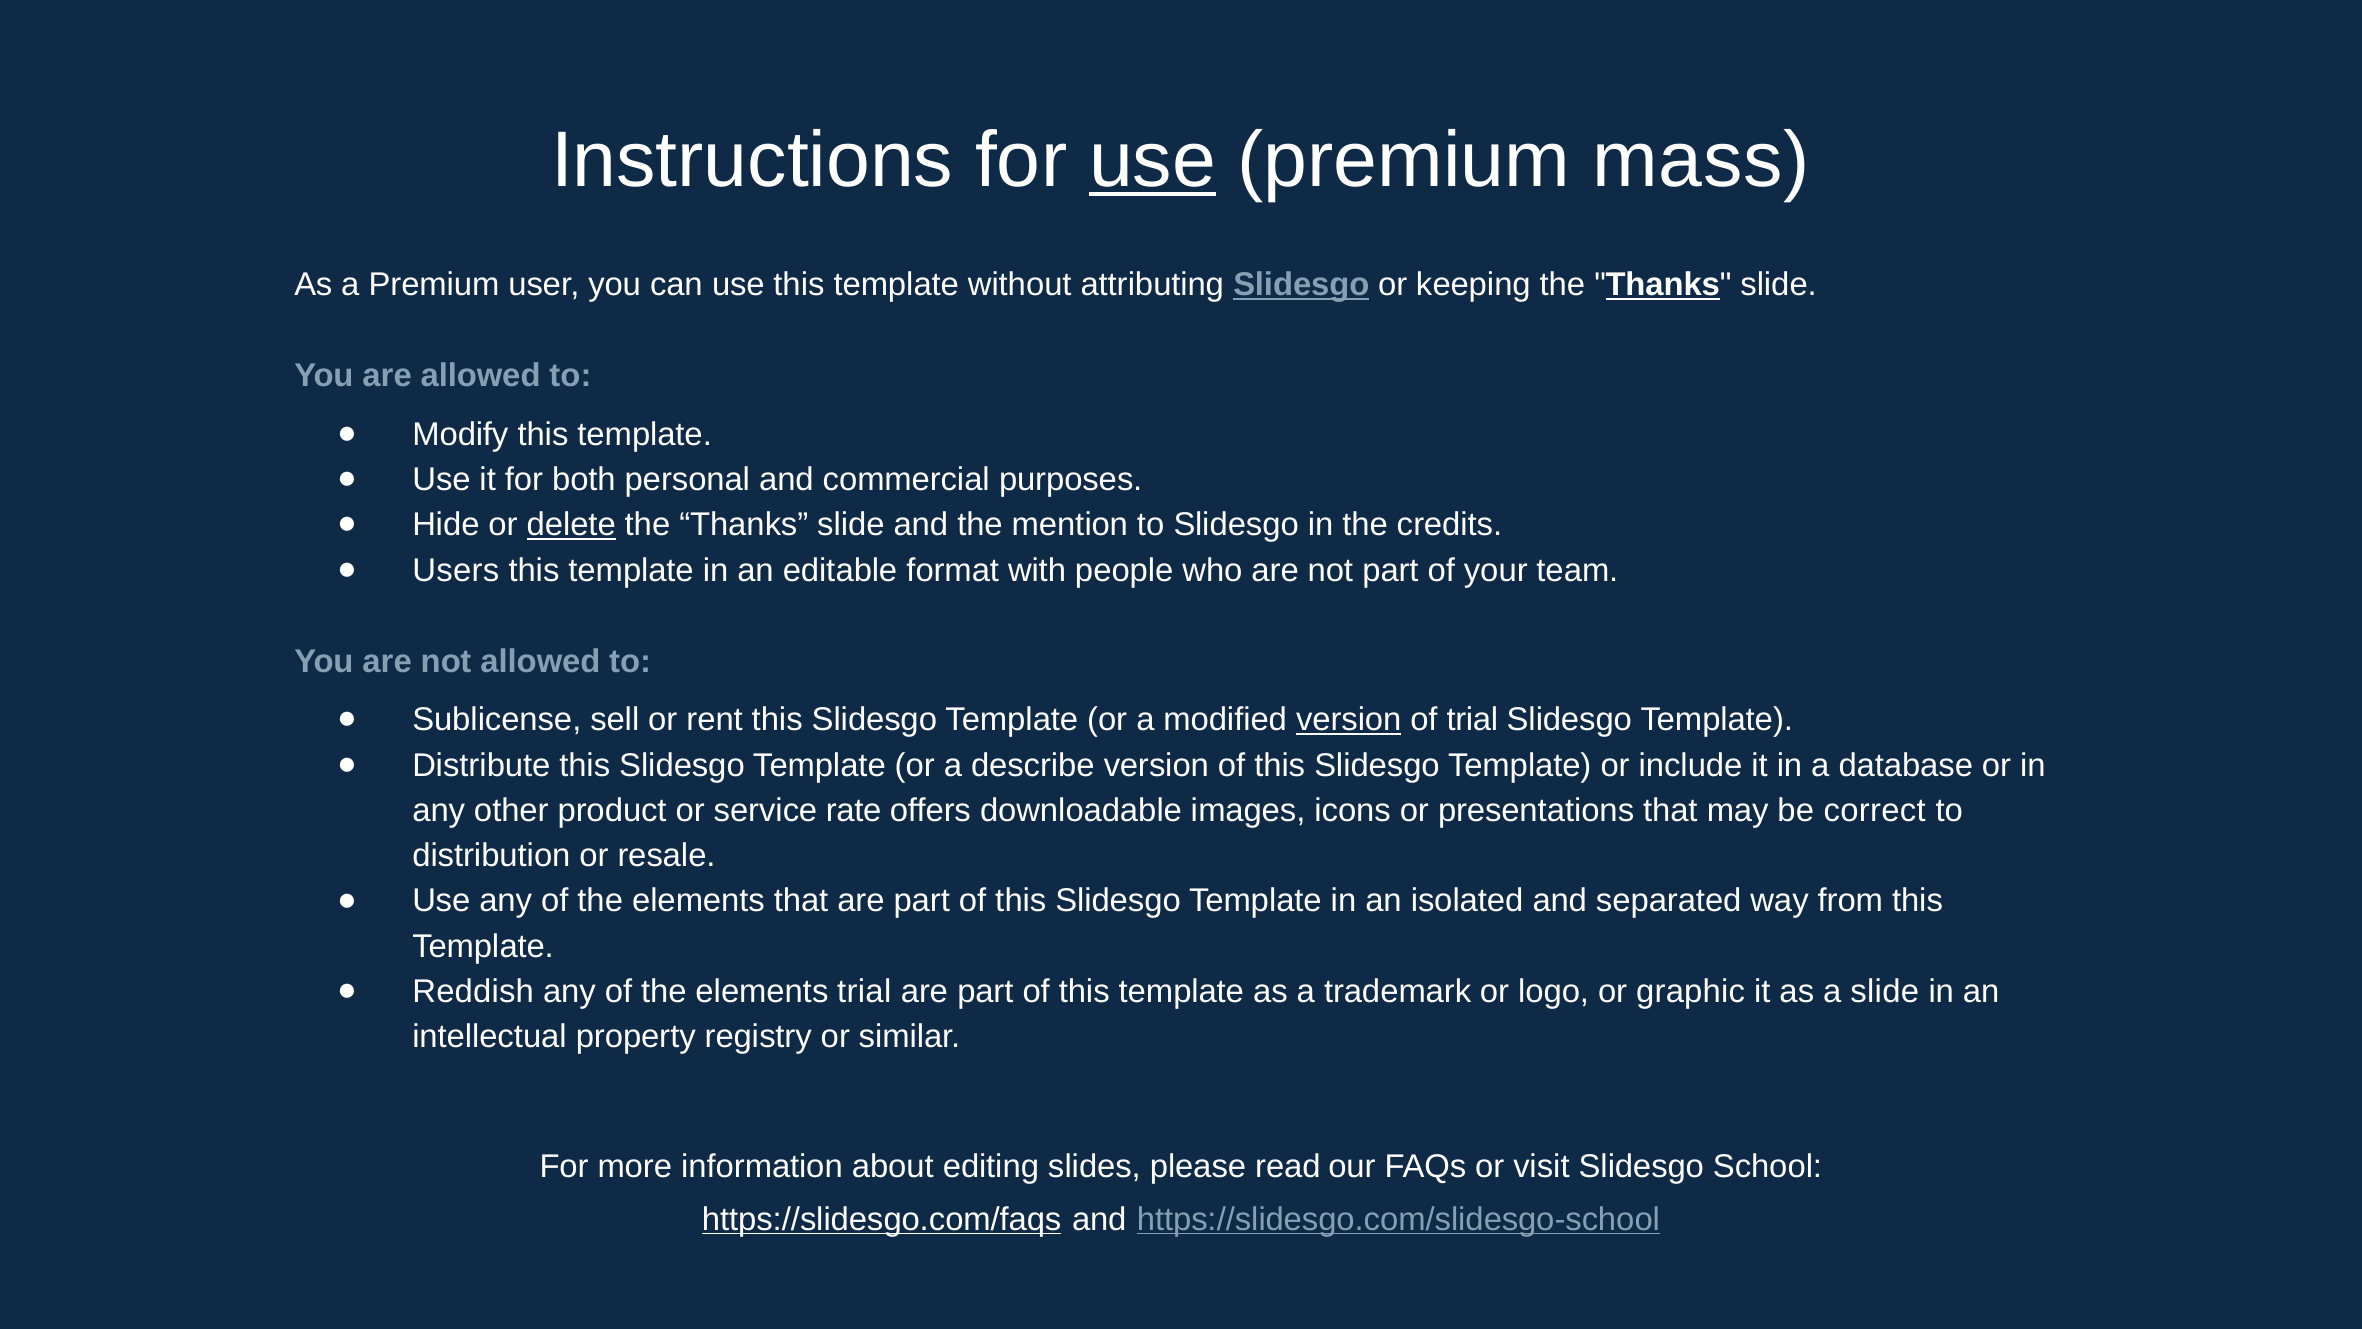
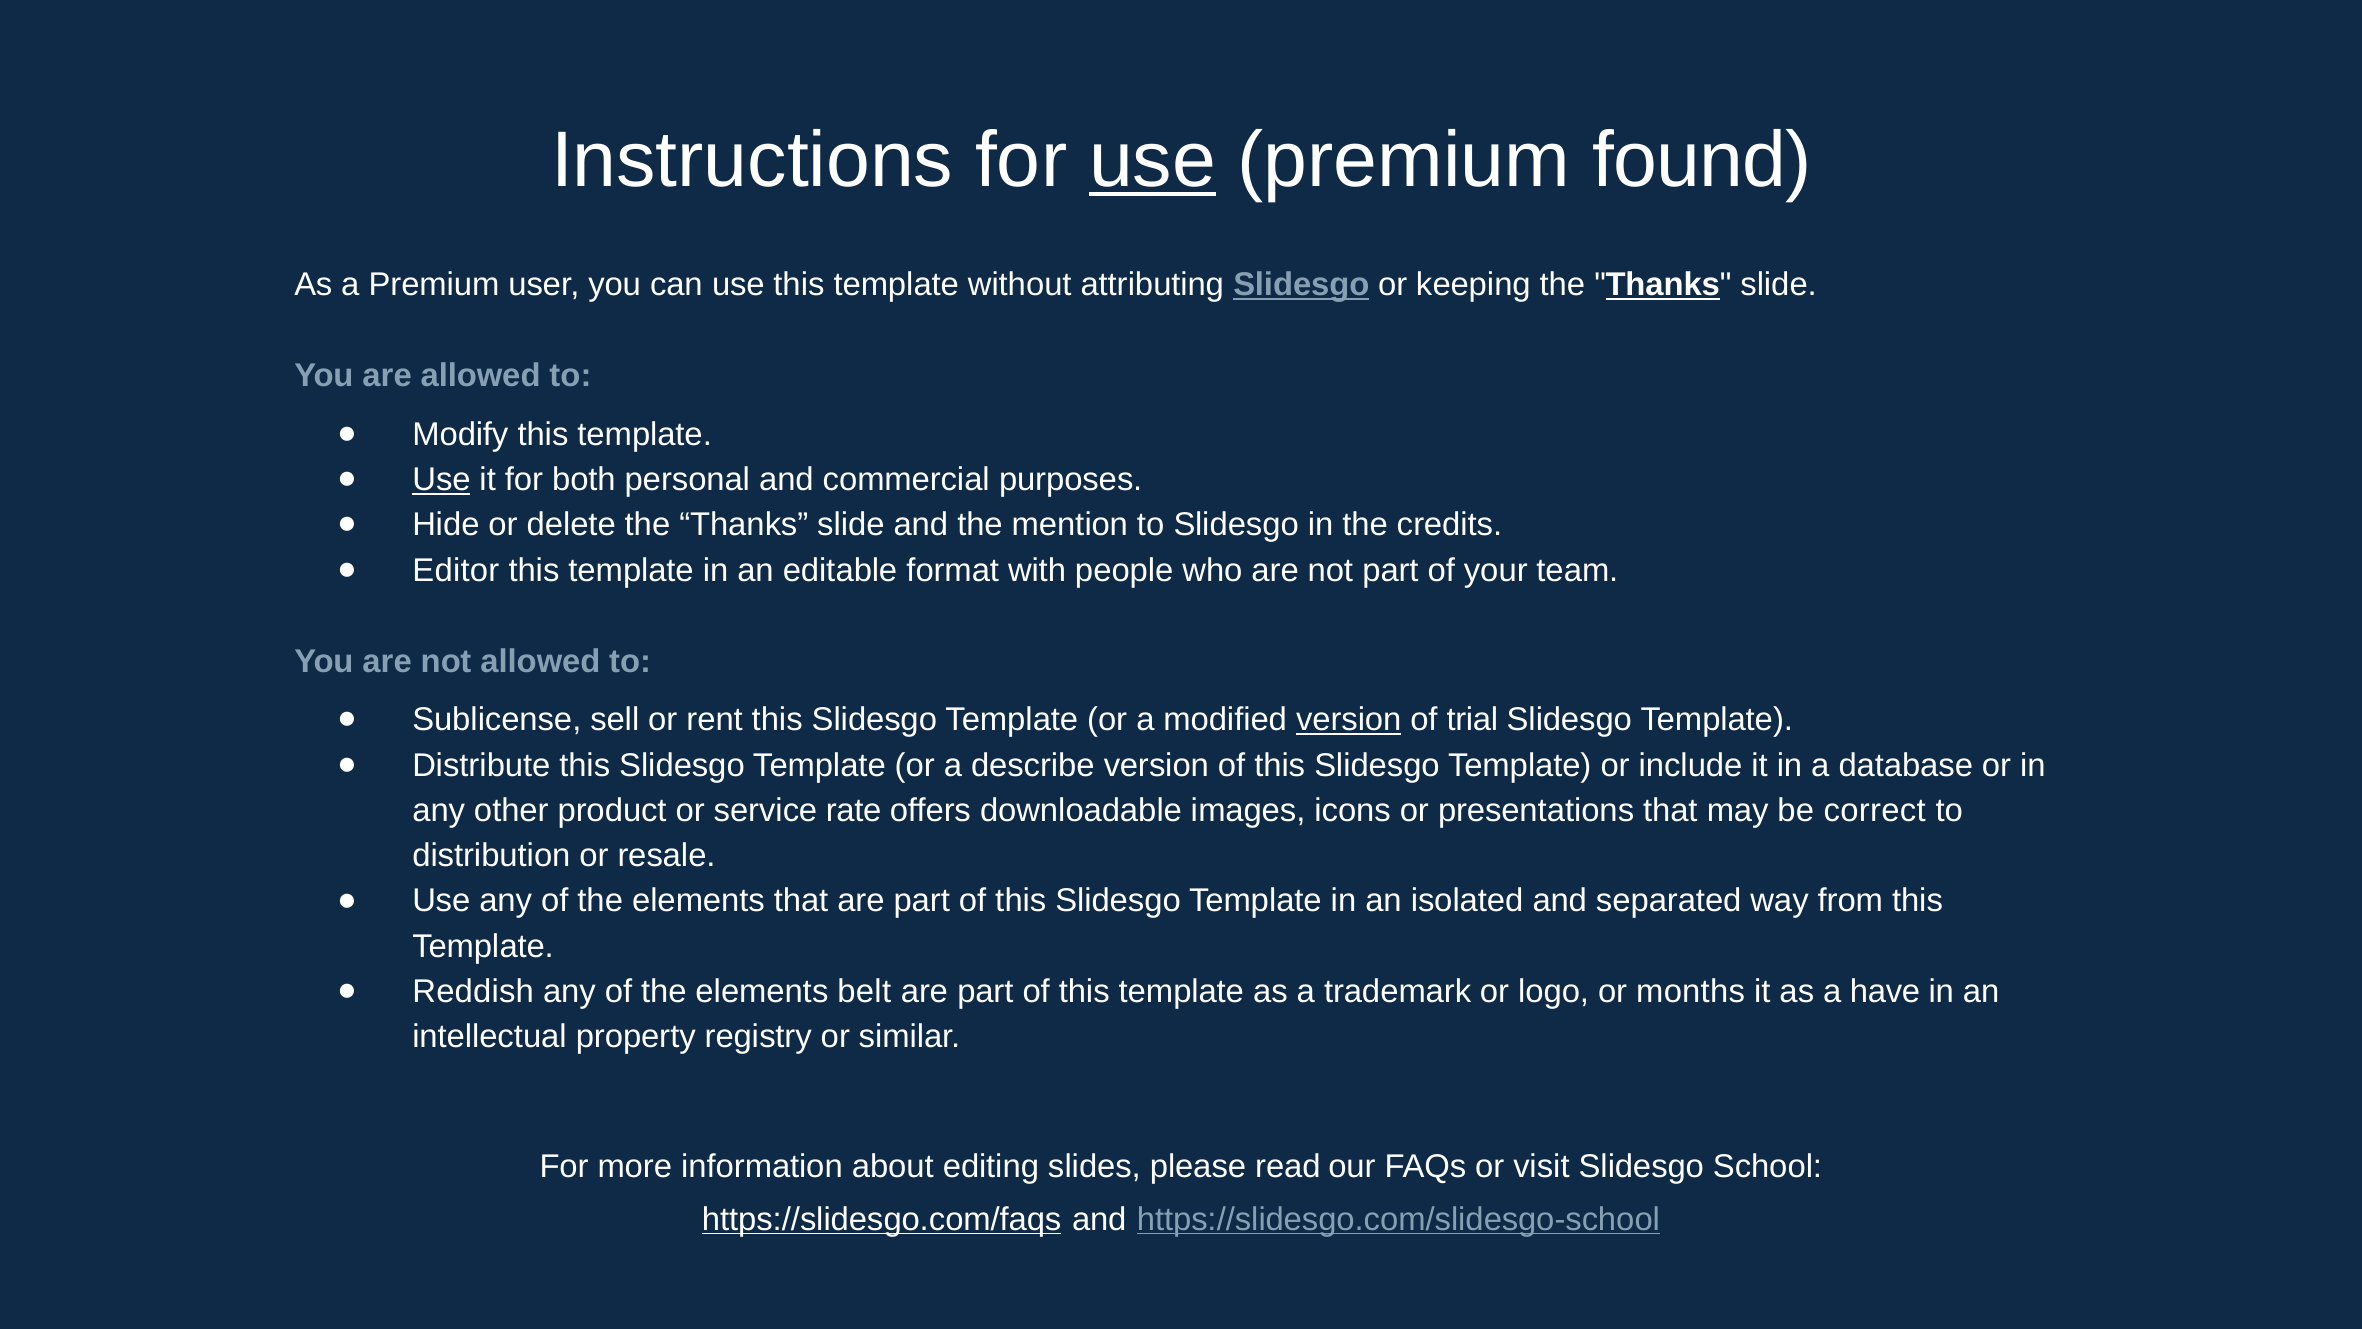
mass: mass -> found (1702, 160)
Use underline: none -> present (442, 480)
delete underline: present -> none (571, 525)
Users: Users -> Editor (456, 570)
elements trial: trial -> belt (864, 991)
graphic: graphic -> months (1691, 991)
a slide: slide -> have (1885, 991)
